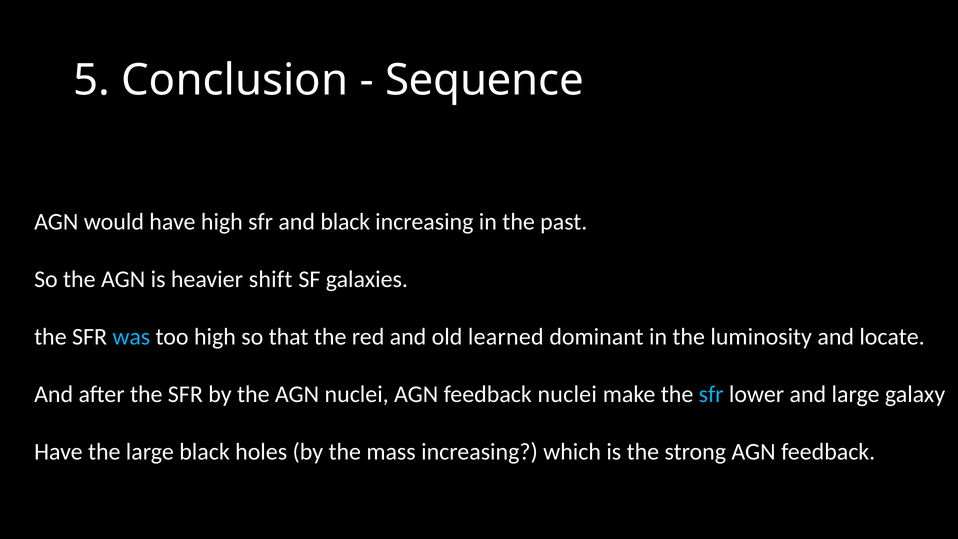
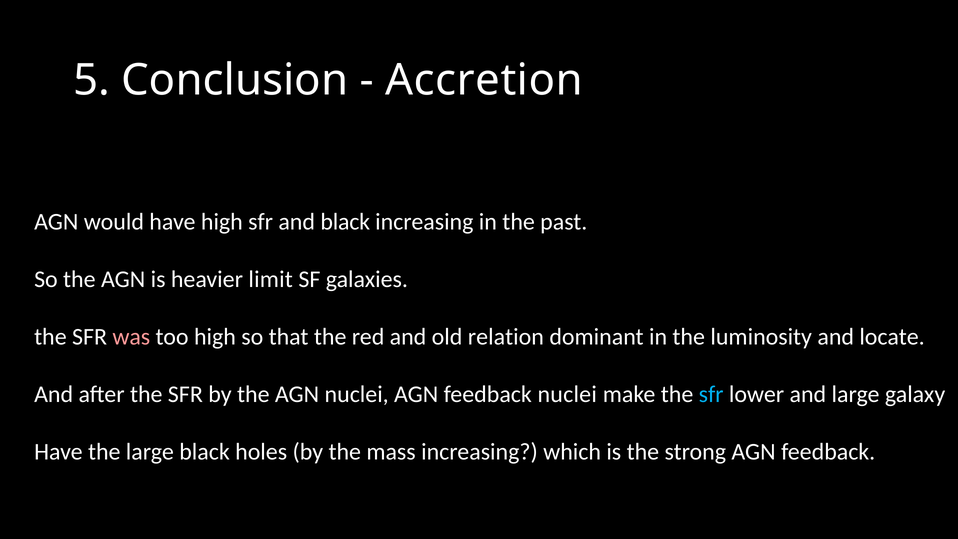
Sequence: Sequence -> Accretion (484, 80)
shift: shift -> limit (271, 279)
was colour: light blue -> pink (131, 337)
learned: learned -> relation (506, 337)
